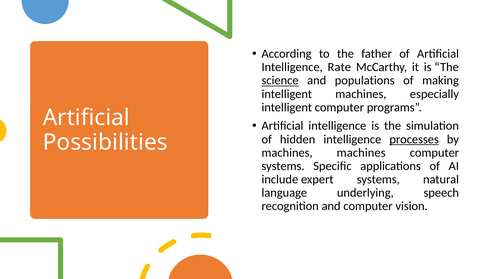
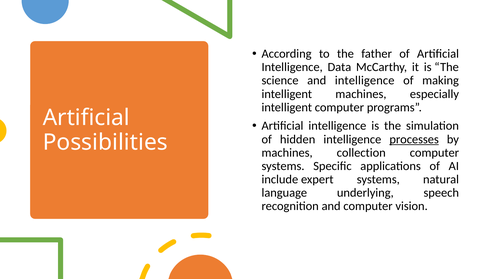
Rate: Rate -> Data (339, 67)
science underline: present -> none (280, 81)
and populations: populations -> intelligence (365, 81)
machines machines: machines -> collection (361, 153)
